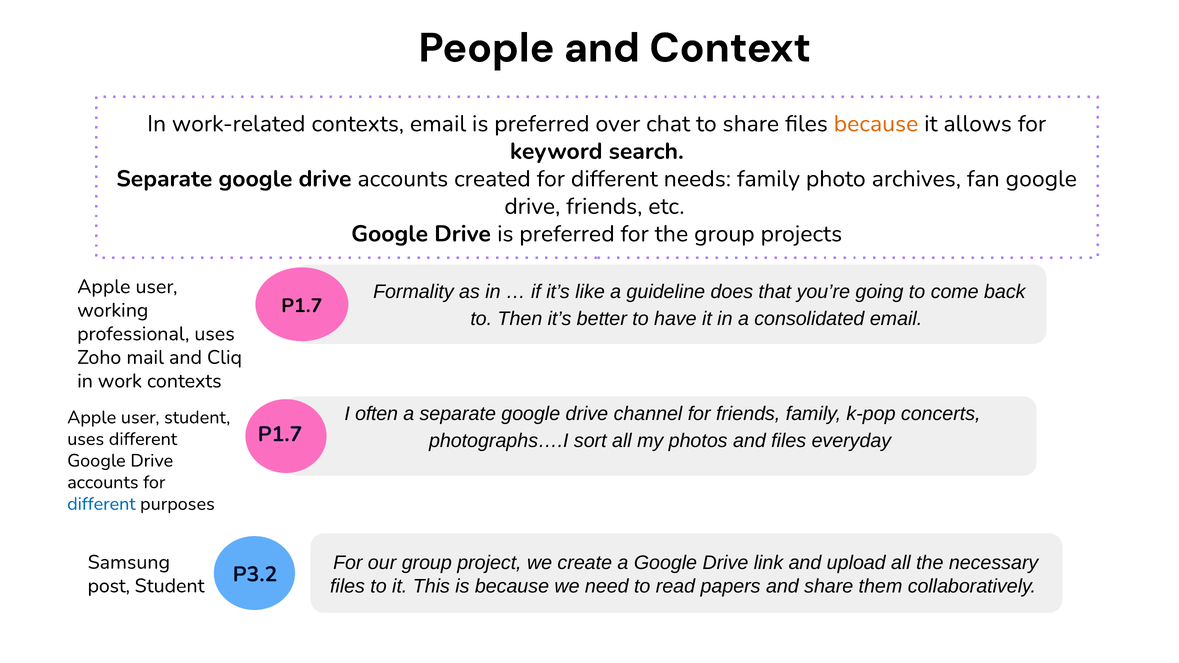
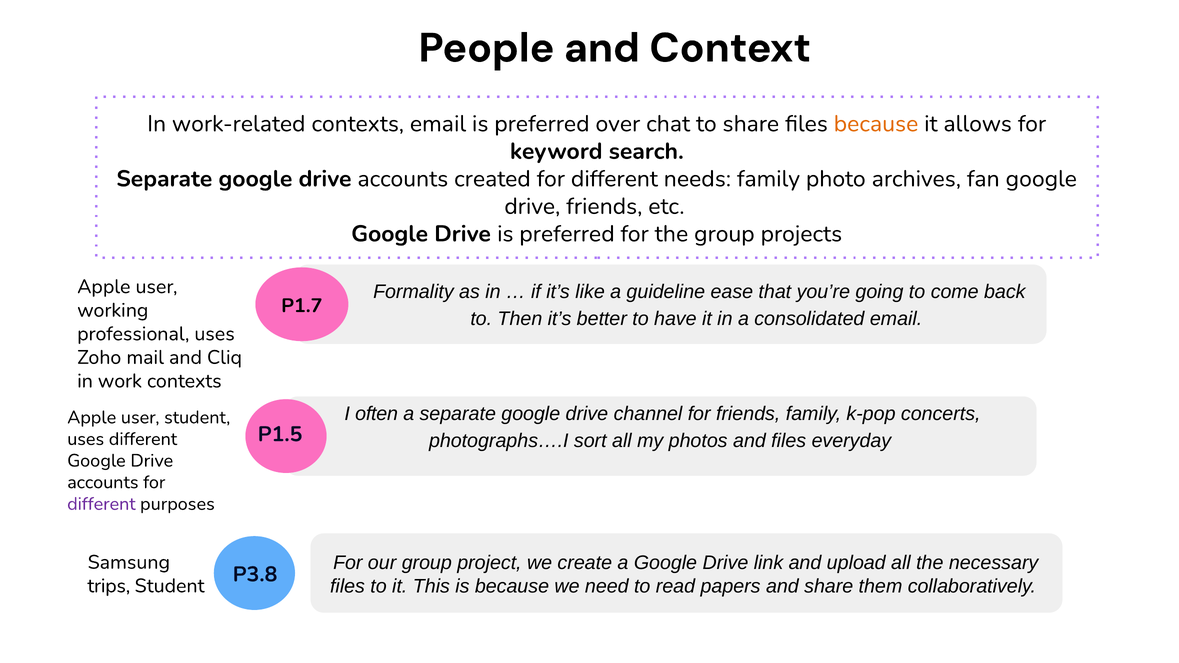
does: does -> ease (732, 292)
P1.7: P1.7 -> P1.5 (280, 434)
different colour: blue -> purple (101, 504)
P3.2: P3.2 -> P3.8 (255, 574)
post: post -> trips (109, 586)
